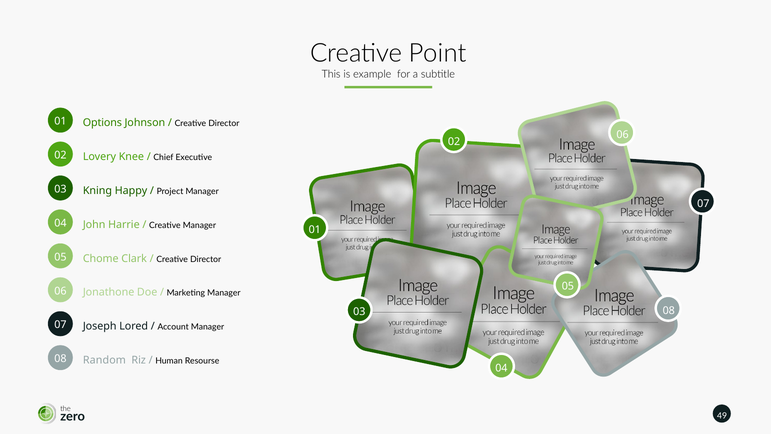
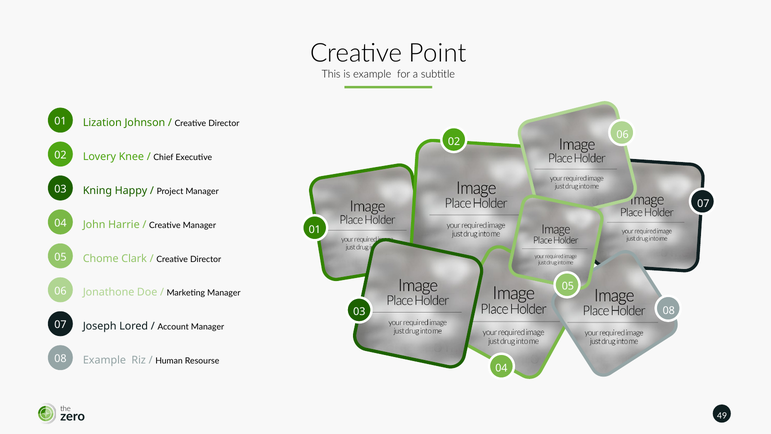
Options: Options -> Lization (102, 123)
Random: Random -> Example (104, 360)
